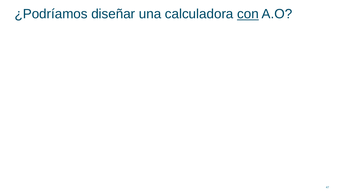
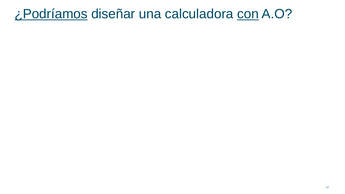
¿Podríamos underline: none -> present (51, 14)
